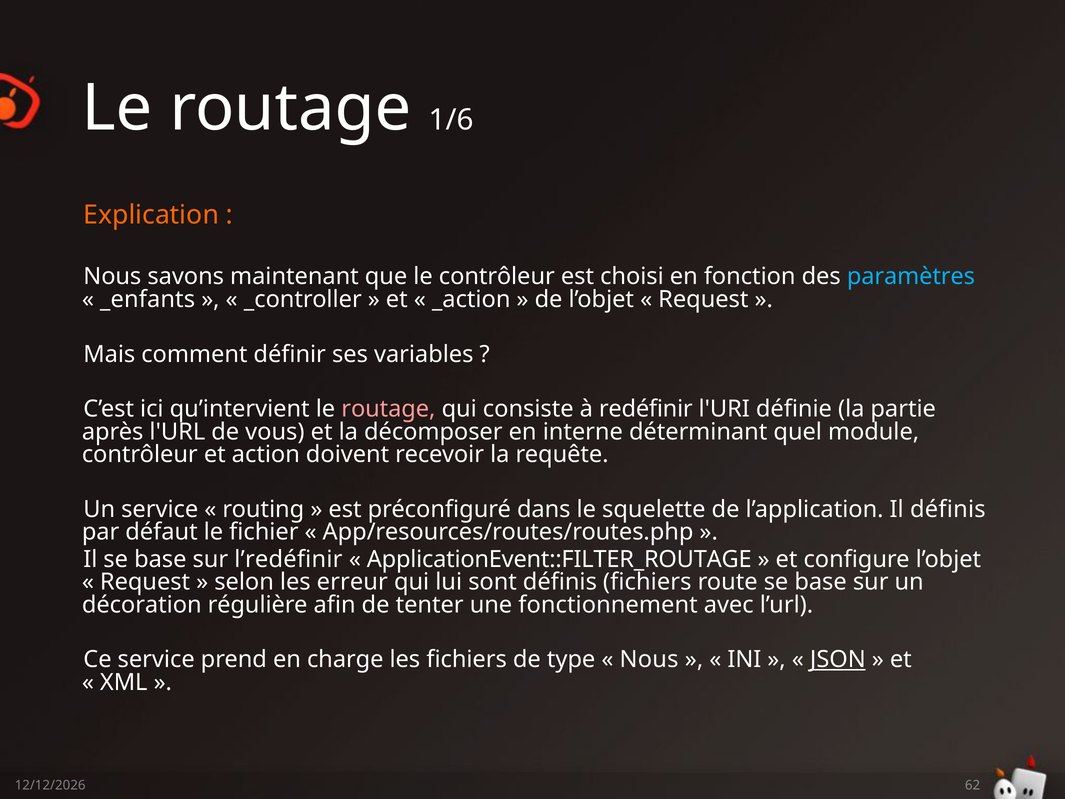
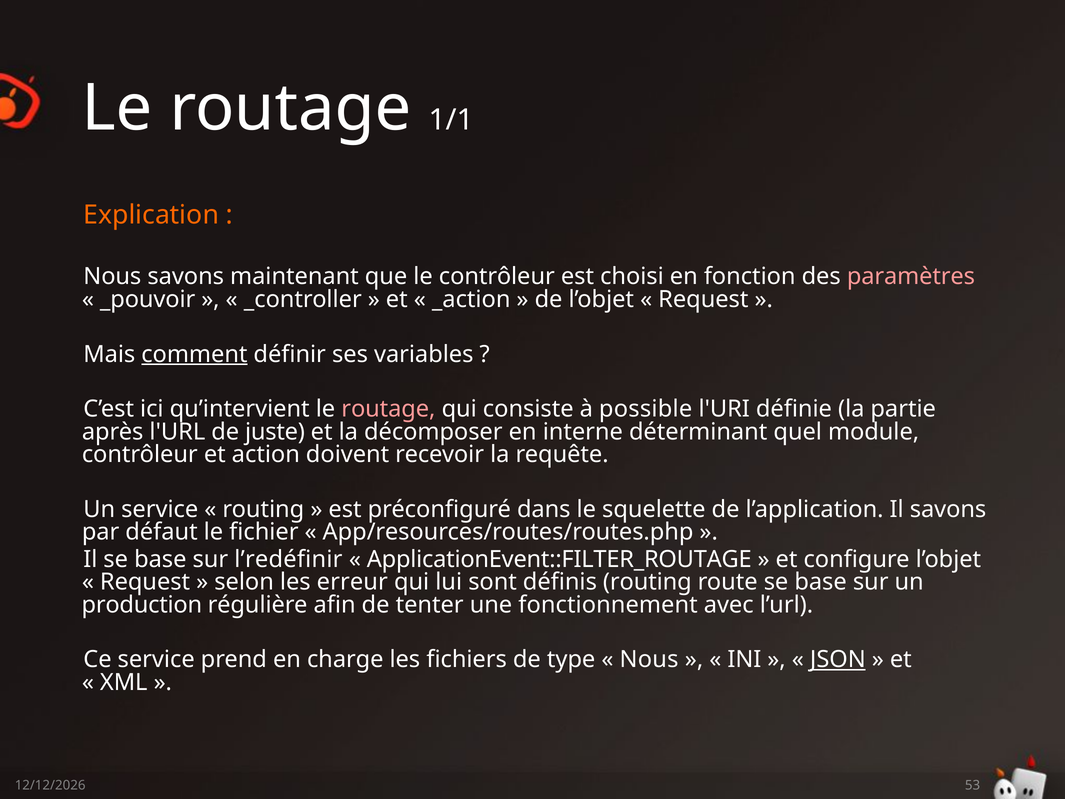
1/6: 1/6 -> 1/1 (451, 120)
paramètres colour: light blue -> pink (911, 277)
_enfants: _enfants -> _pouvoir (148, 299)
comment underline: none -> present (194, 354)
redéfinir: redéfinir -> possible (646, 409)
vous: vous -> juste (275, 432)
Il définis: définis -> savons (948, 509)
définis fichiers: fichiers -> routing (647, 582)
décoration: décoration -> production (142, 605)
62: 62 -> 53 (973, 785)
